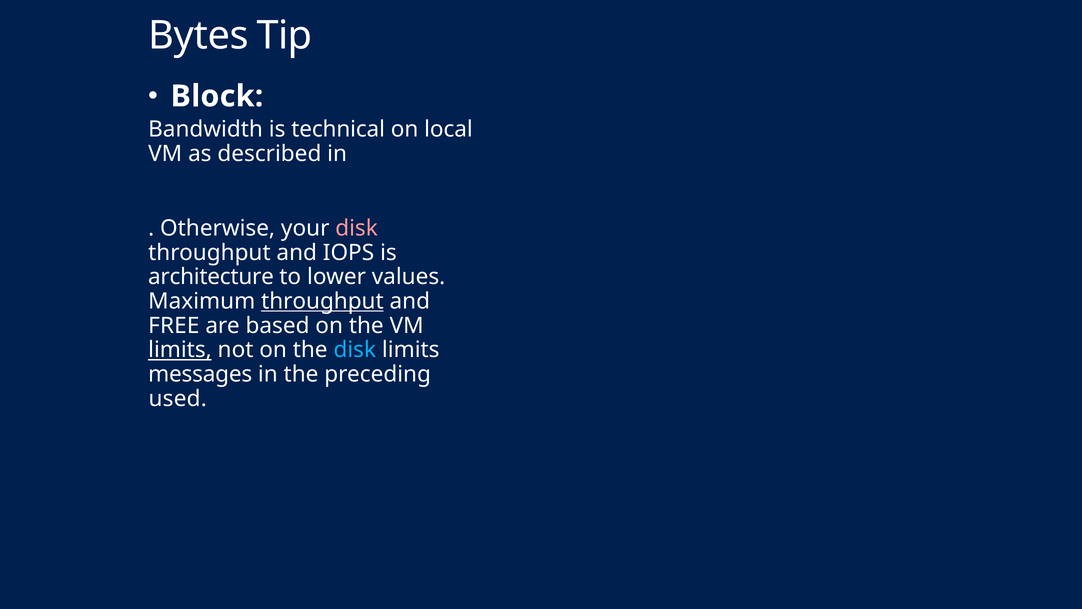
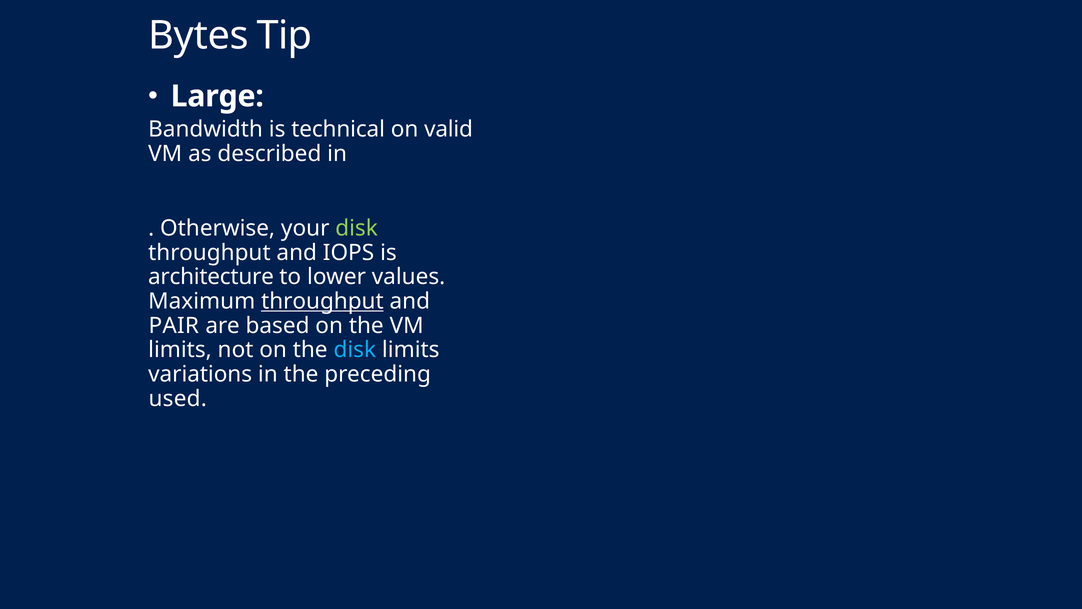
Block: Block -> Large (217, 96)
local: local -> valid (449, 129)
disk colour: pink -> light green (357, 228)
FREE: FREE -> PAIR (174, 325)
limits underline: present -> none (180, 350)
messages: messages -> variations (200, 374)
